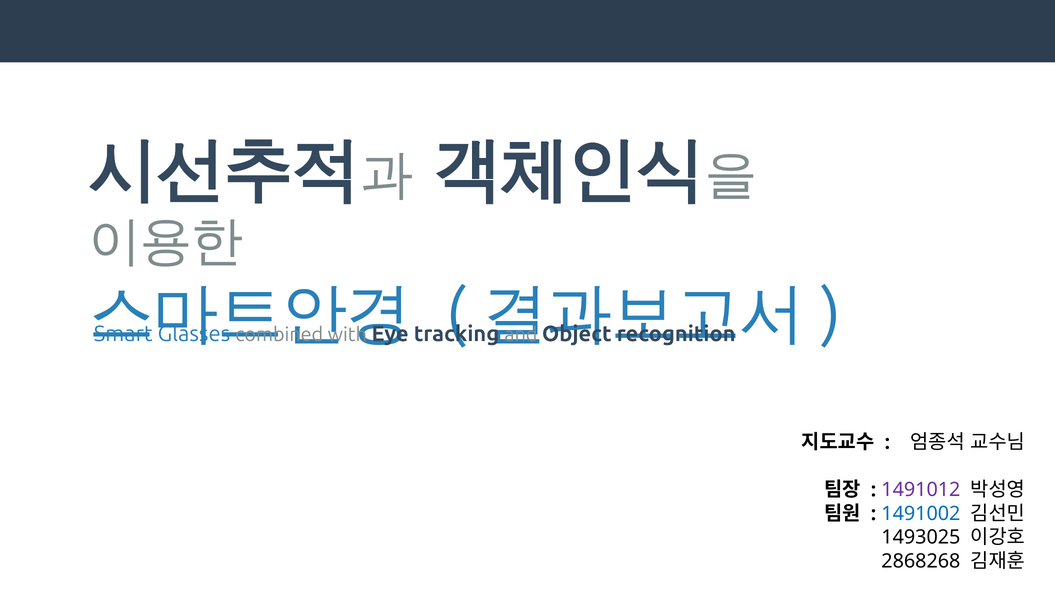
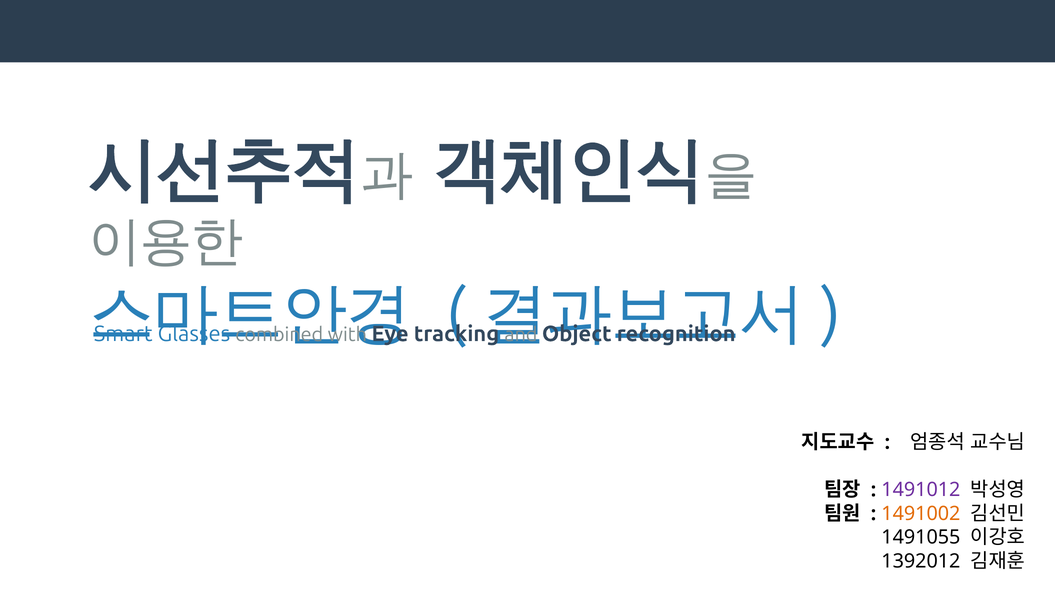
1491002 colour: blue -> orange (921, 513)
1493025: 1493025 -> 1491055 (921, 537)
2868268: 2868268 -> 1392012 (921, 561)
